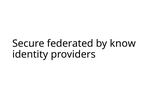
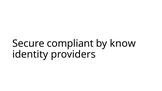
federated: federated -> compliant (70, 44)
